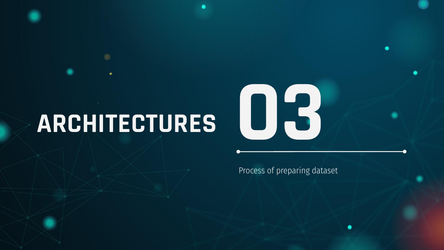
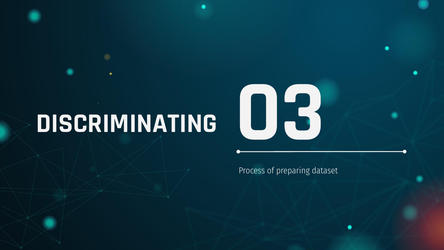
ARCHITECTURES: ARCHITECTURES -> DISCRIMINATING (127, 123)
